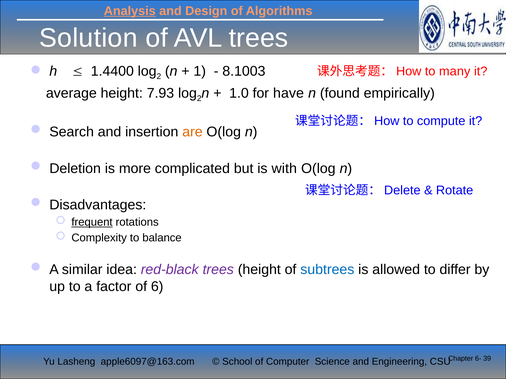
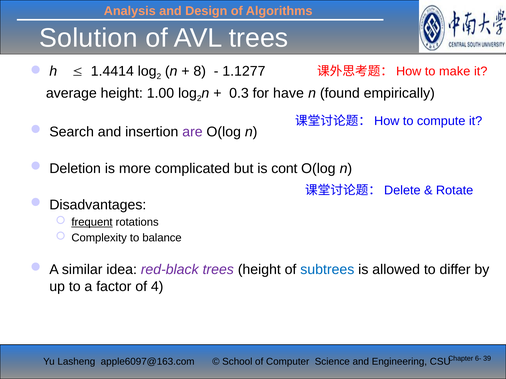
Analysis underline: present -> none (130, 11)
1.4400: 1.4400 -> 1.4414 (112, 71)
1: 1 -> 8 (200, 71)
8.1003: 8.1003 -> 1.1277 (244, 71)
many: many -> make (455, 71)
7.93: 7.93 -> 1.00 (160, 93)
1.0: 1.0 -> 0.3 (239, 93)
are colour: orange -> purple (192, 132)
with: with -> cont (284, 169)
6: 6 -> 4 (157, 287)
